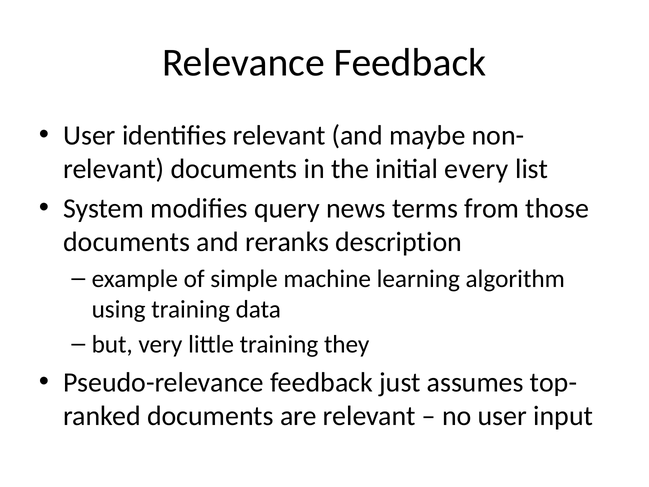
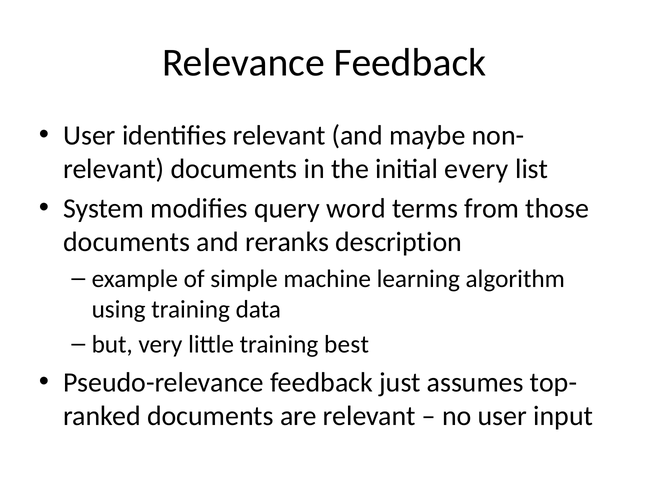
news: news -> word (356, 208)
they: they -> best (347, 344)
